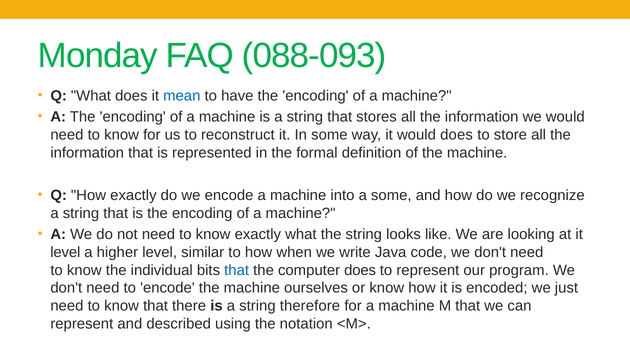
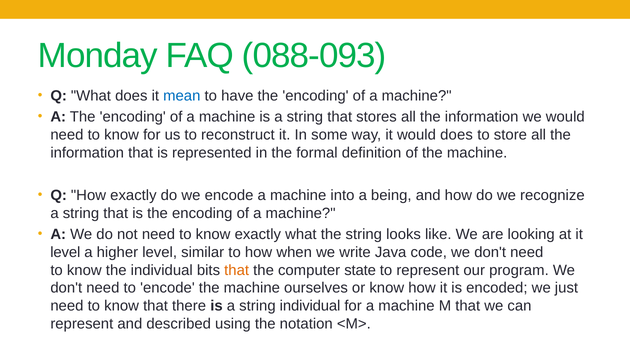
a some: some -> being (391, 196)
that colour: blue -> orange (237, 271)
computer does: does -> state (360, 271)
string therefore: therefore -> individual (310, 306)
